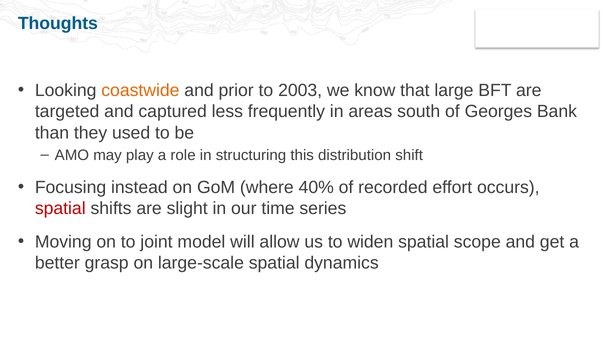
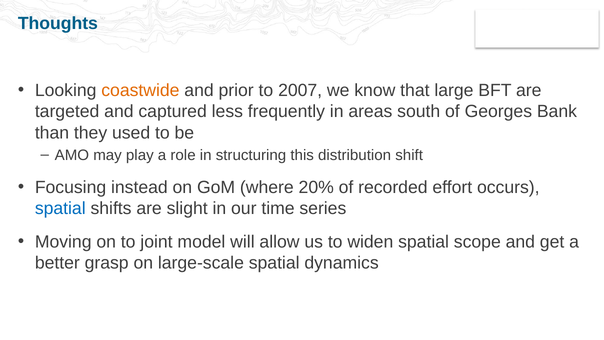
2003: 2003 -> 2007 (300, 90)
40%: 40% -> 20% (316, 187)
spatial colour: red -> blue (60, 208)
